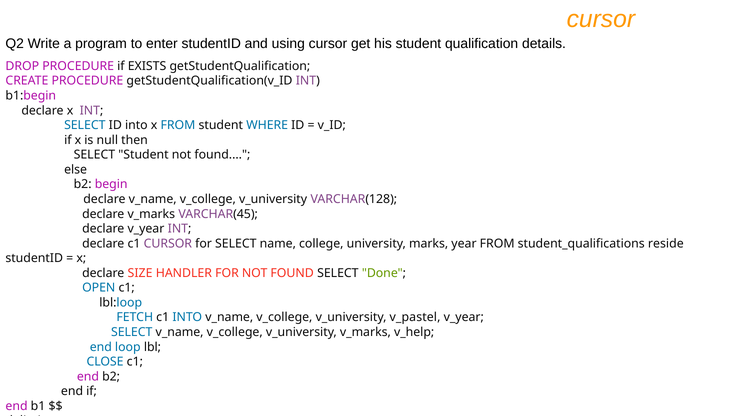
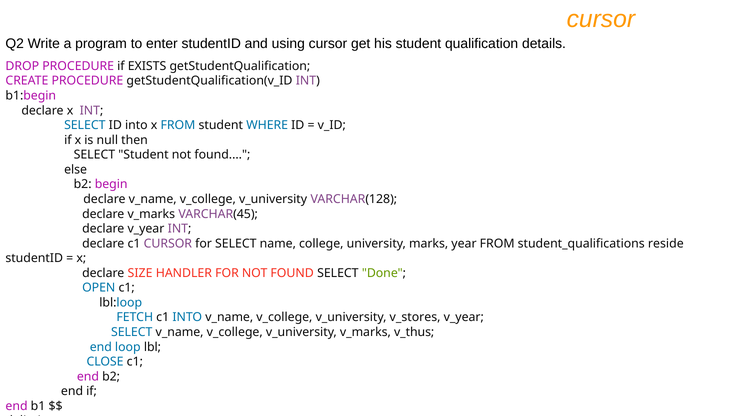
v_pastel: v_pastel -> v_stores (415, 318)
v_help: v_help -> v_thus (414, 332)
